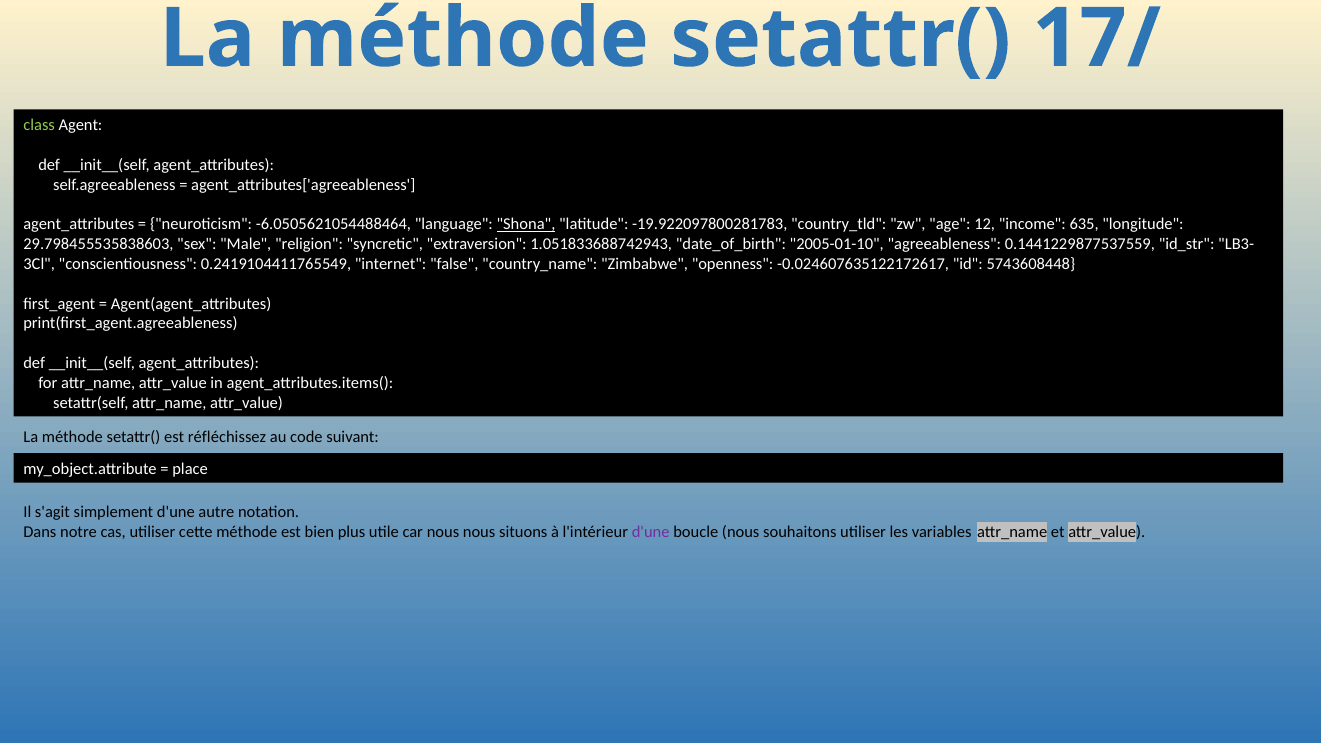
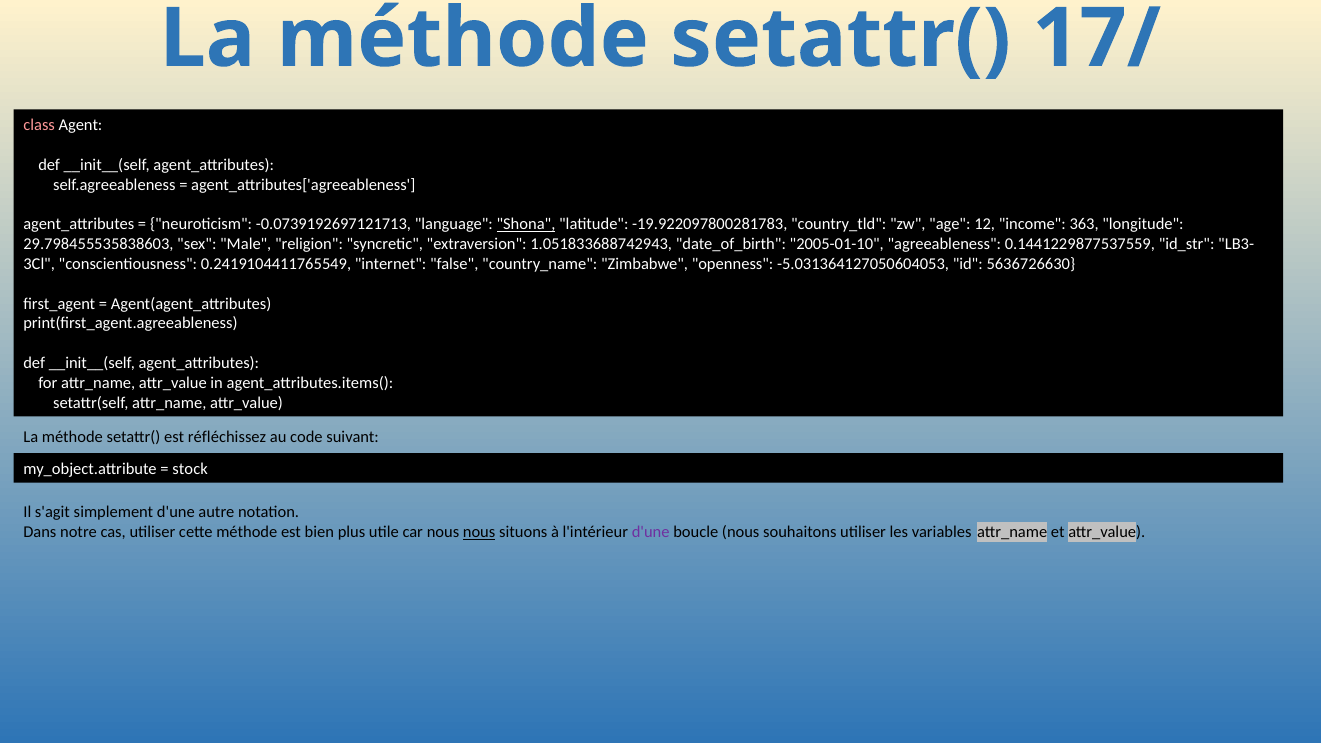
class colour: light green -> pink (39, 125)
-6.0505621054488464: -6.0505621054488464 -> -0.0739192697121713 (333, 224)
635: 635 -> 363 (1084, 224)
-0.024607635122172617: -0.024607635122172617 -> -5.031364127050604053 (863, 264)
5743608448: 5743608448 -> 5636726630 (1031, 264)
place: place -> stock (190, 469)
nous underline: none -> present (479, 532)
